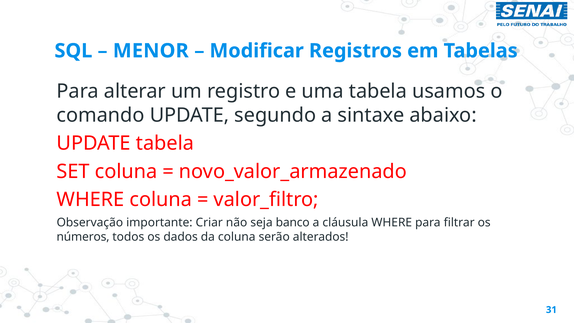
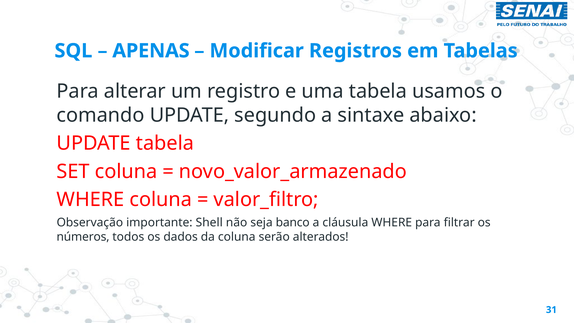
MENOR: MENOR -> APENAS (151, 51)
Criar: Criar -> Shell (209, 222)
